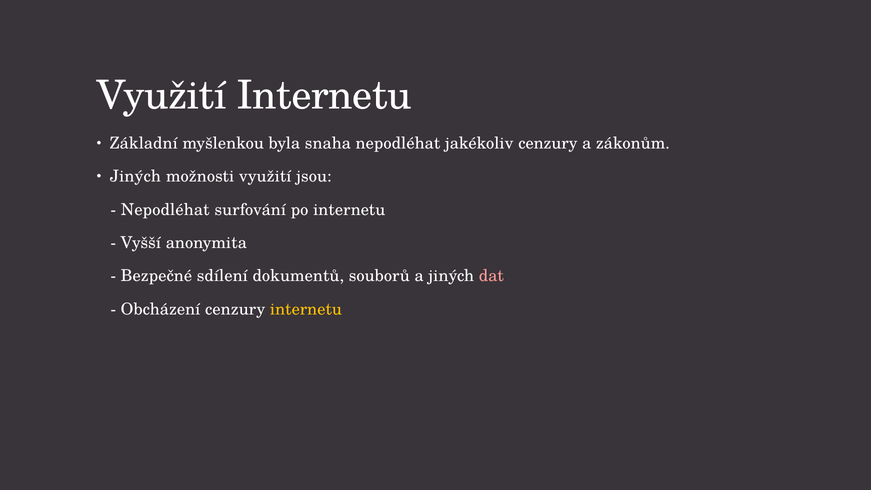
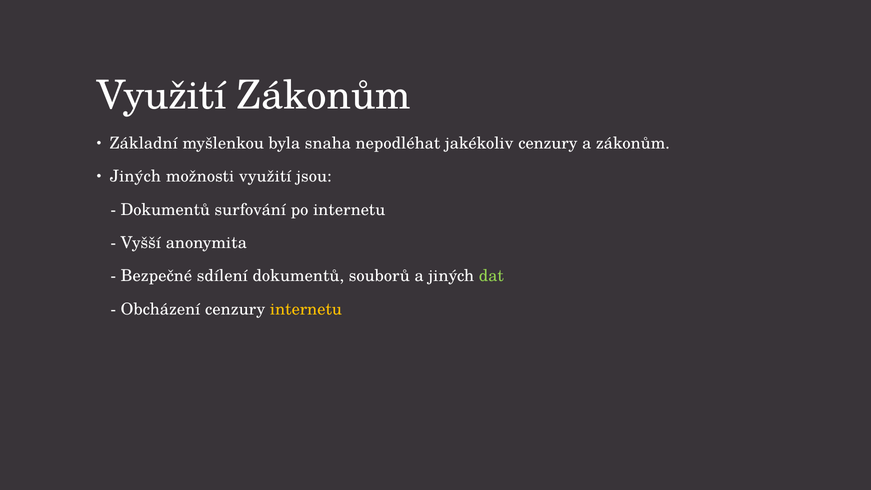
Využití Internetu: Internetu -> Zákonům (324, 96)
Nepodléhat: Nepodléhat -> Dokumentů (165, 210)
dat colour: pink -> light green (491, 276)
